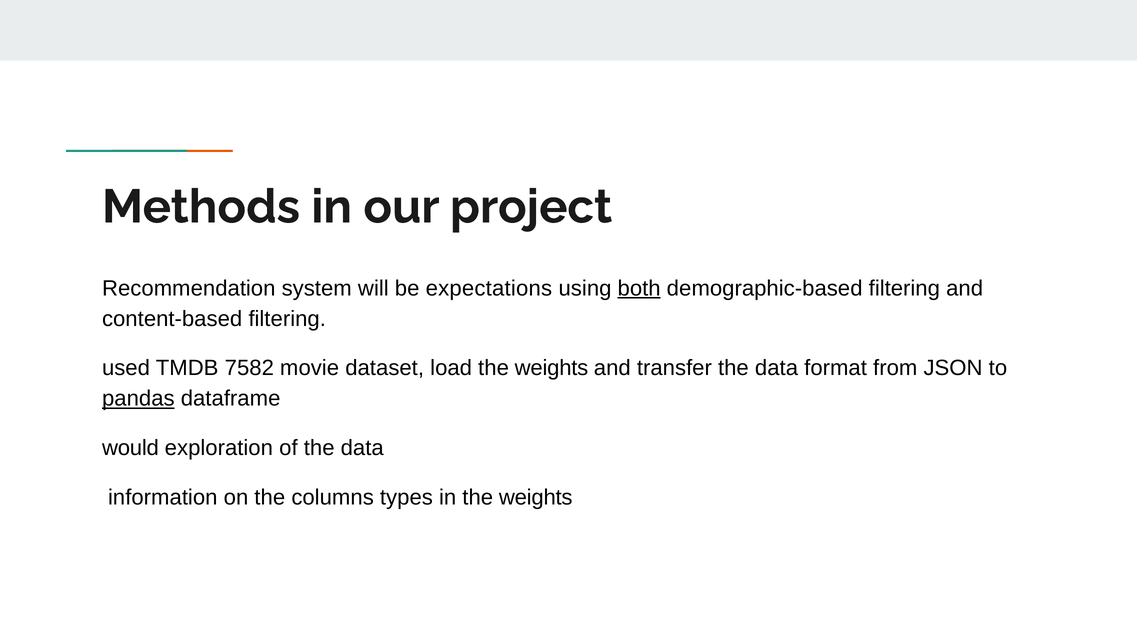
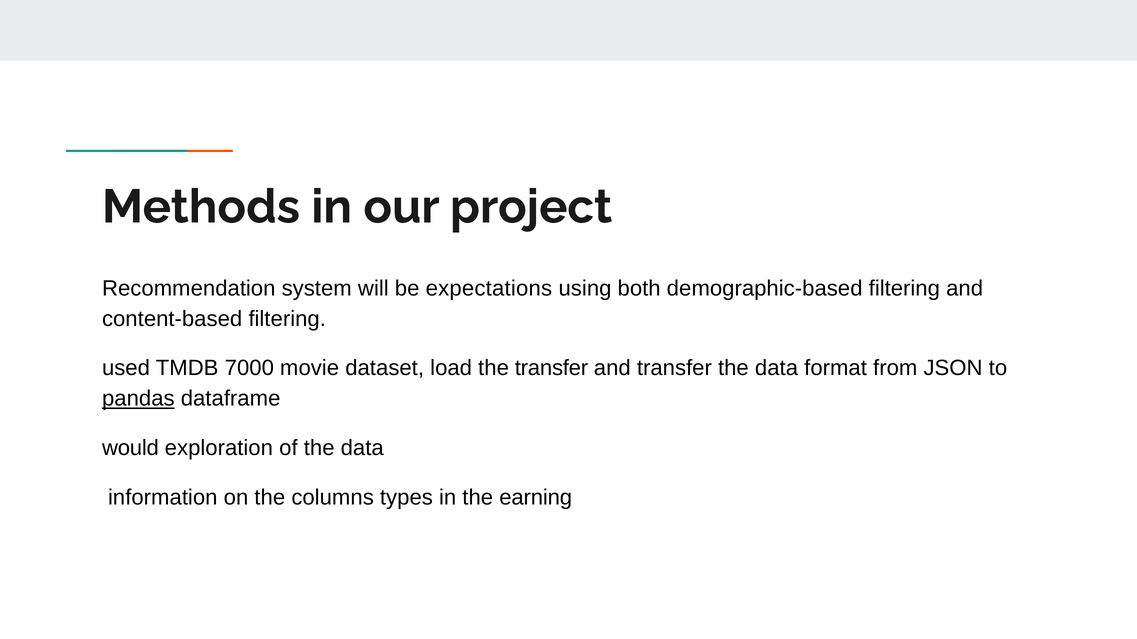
both underline: present -> none (639, 289)
7582: 7582 -> 7000 (249, 369)
load the weights: weights -> transfer (551, 369)
in the weights: weights -> earning (536, 498)
